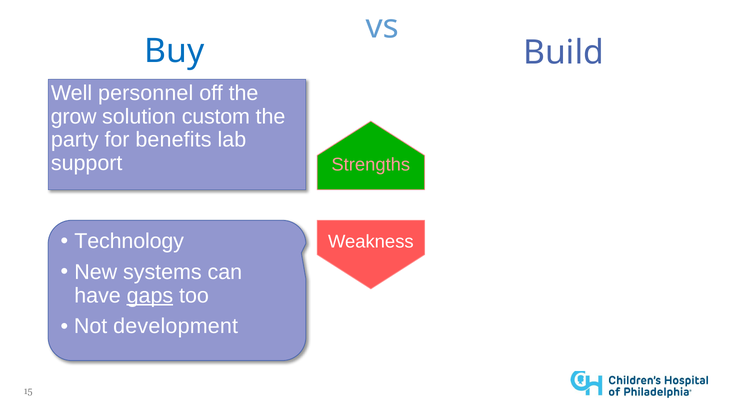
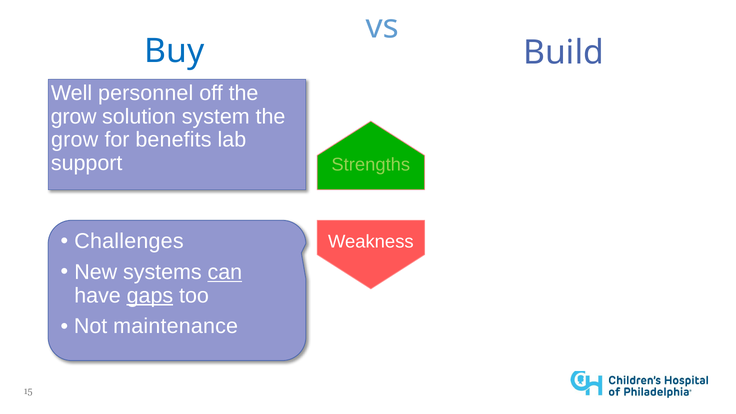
solution custom: custom -> system (216, 117)
party: party -> grow (75, 140)
Strengths colour: pink -> light green (371, 165)
Technology: Technology -> Challenges (129, 241)
can underline: none -> present (225, 272)
Not development: development -> maintenance (176, 326)
